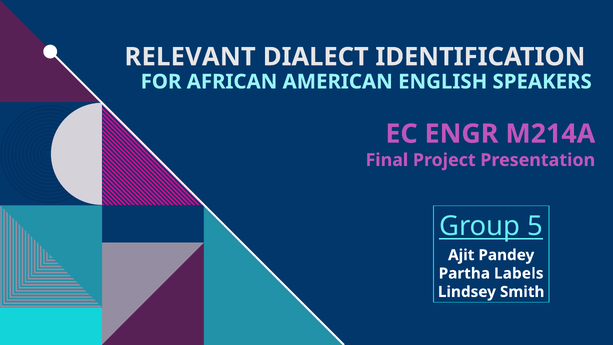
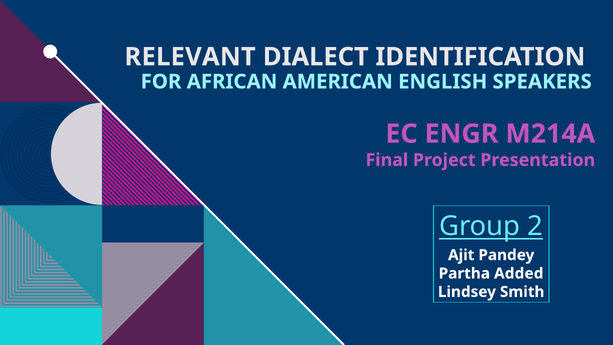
5: 5 -> 2 (535, 226)
Labels: Labels -> Added (519, 273)
